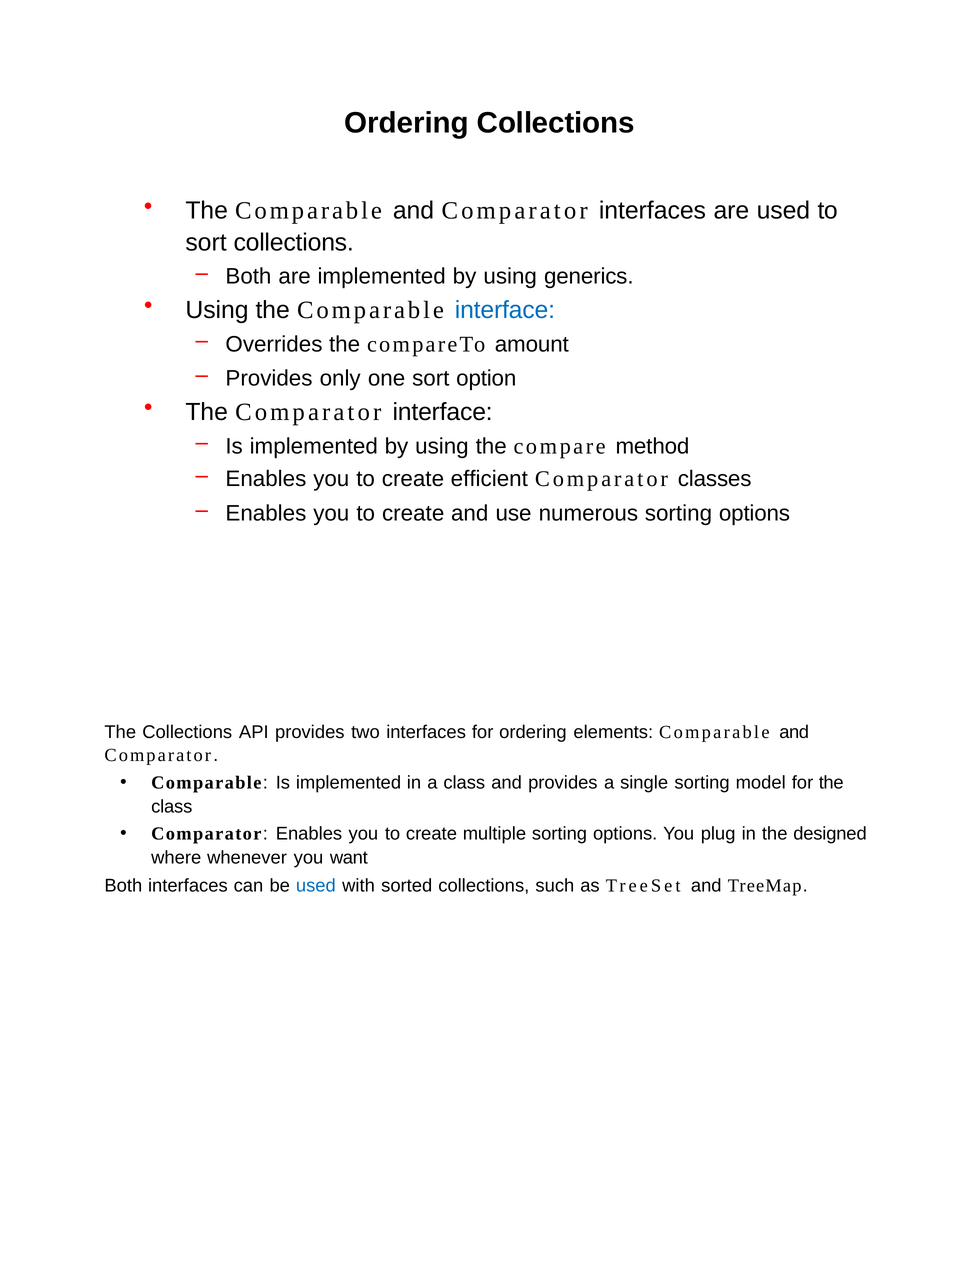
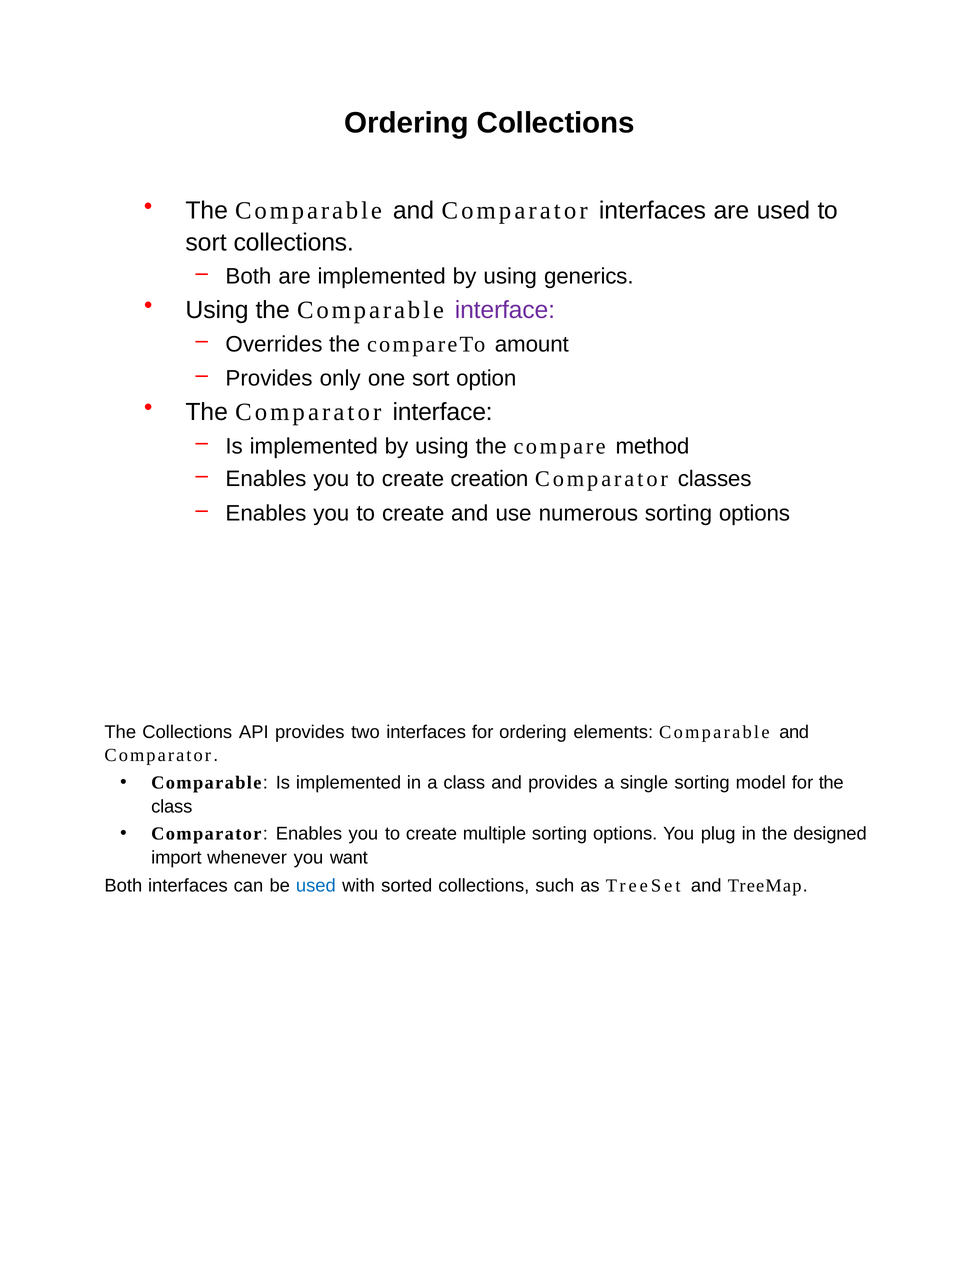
interface colour: blue -> purple (505, 310)
efficient: efficient -> creation (489, 479)
where: where -> import (176, 858)
